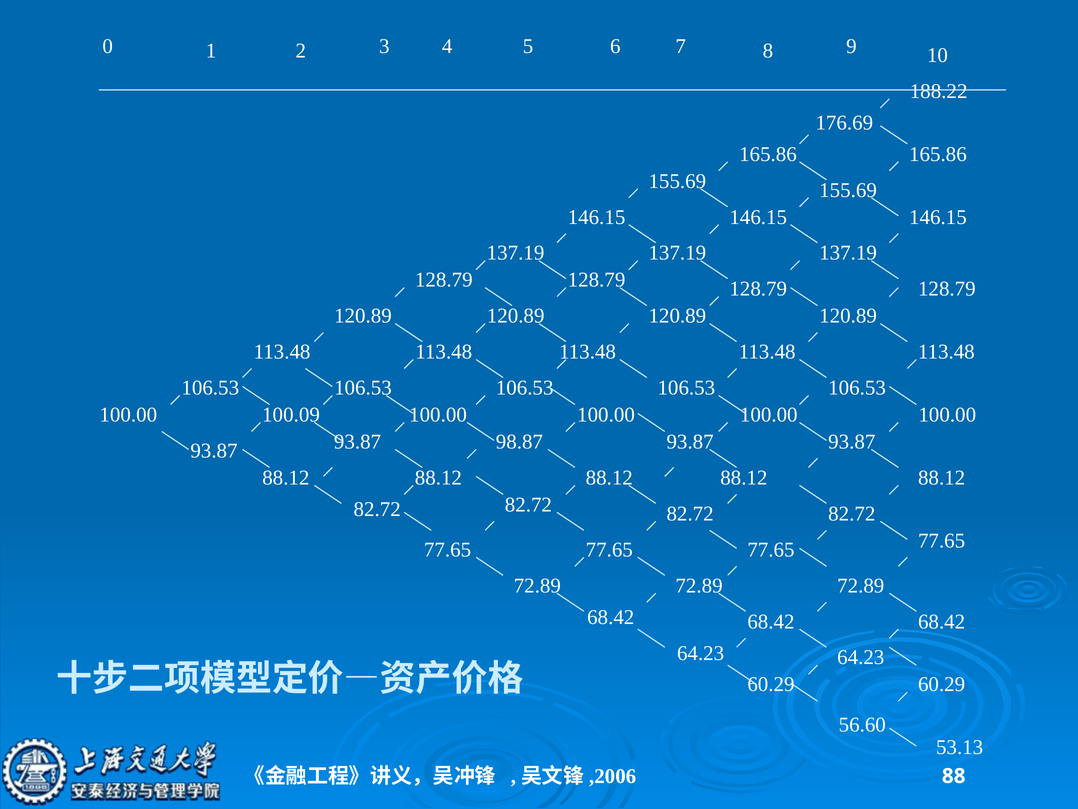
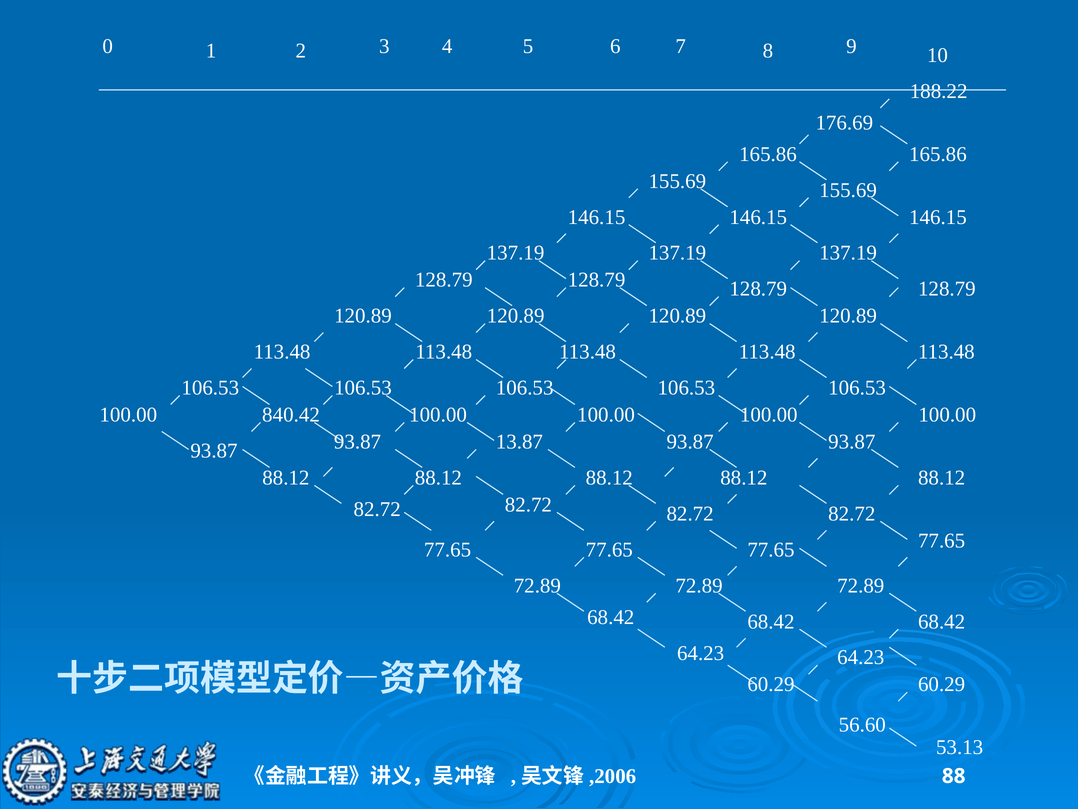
100.09: 100.09 -> 840.42 (291, 415)
98.87: 98.87 -> 13.87 (519, 442)
